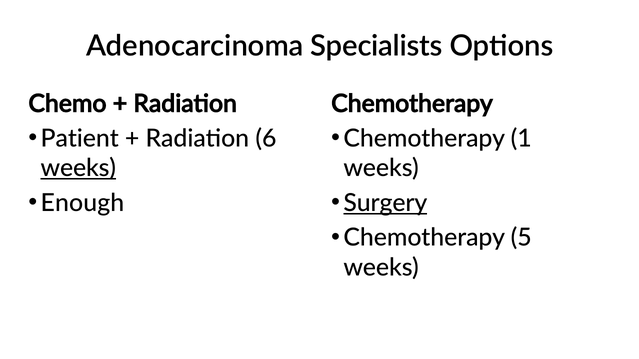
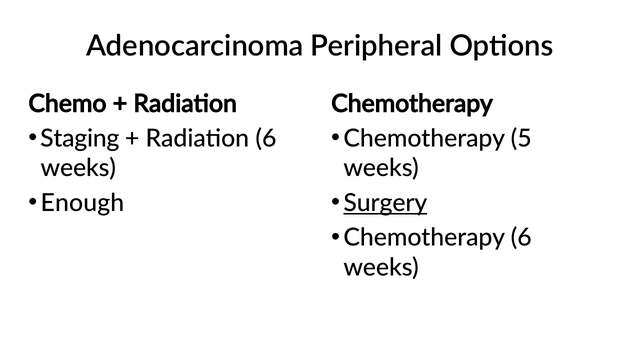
Specialists: Specialists -> Peripheral (376, 46)
Patient: Patient -> Staging (80, 139)
1: 1 -> 5 (521, 139)
weeks underline: present -> none (78, 168)
Chemotherapy 5: 5 -> 6 (521, 238)
